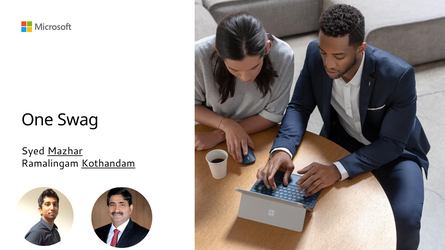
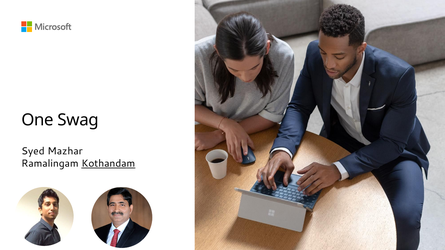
Mazhar underline: present -> none (65, 151)
